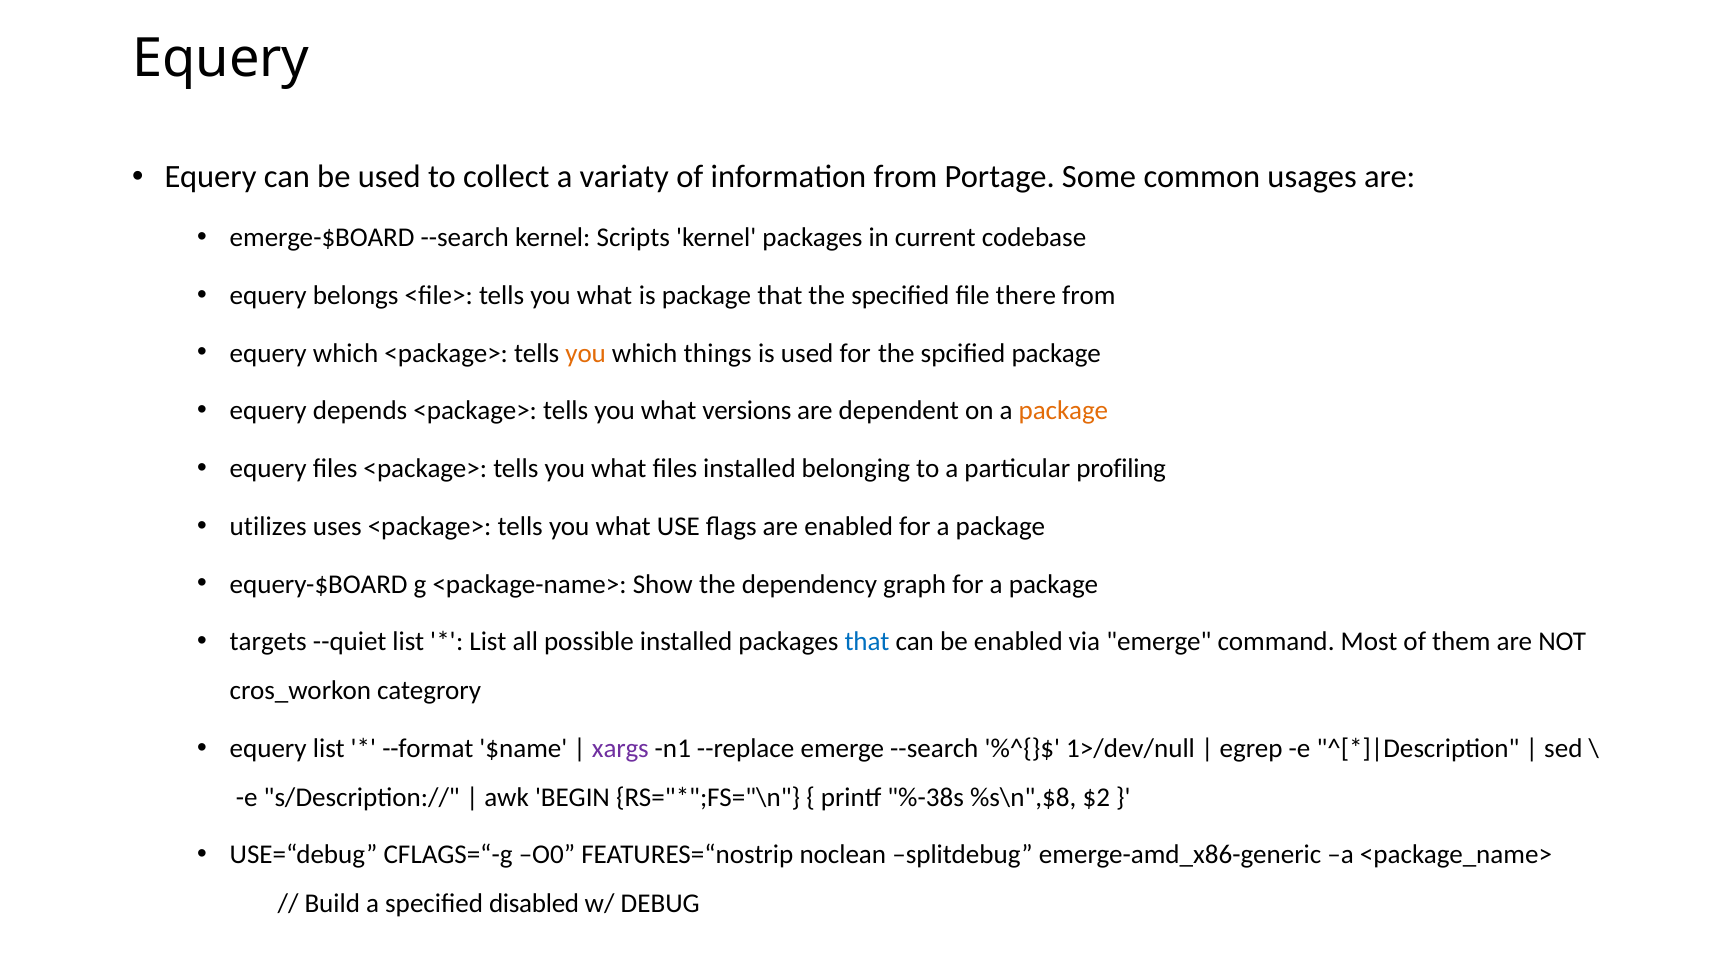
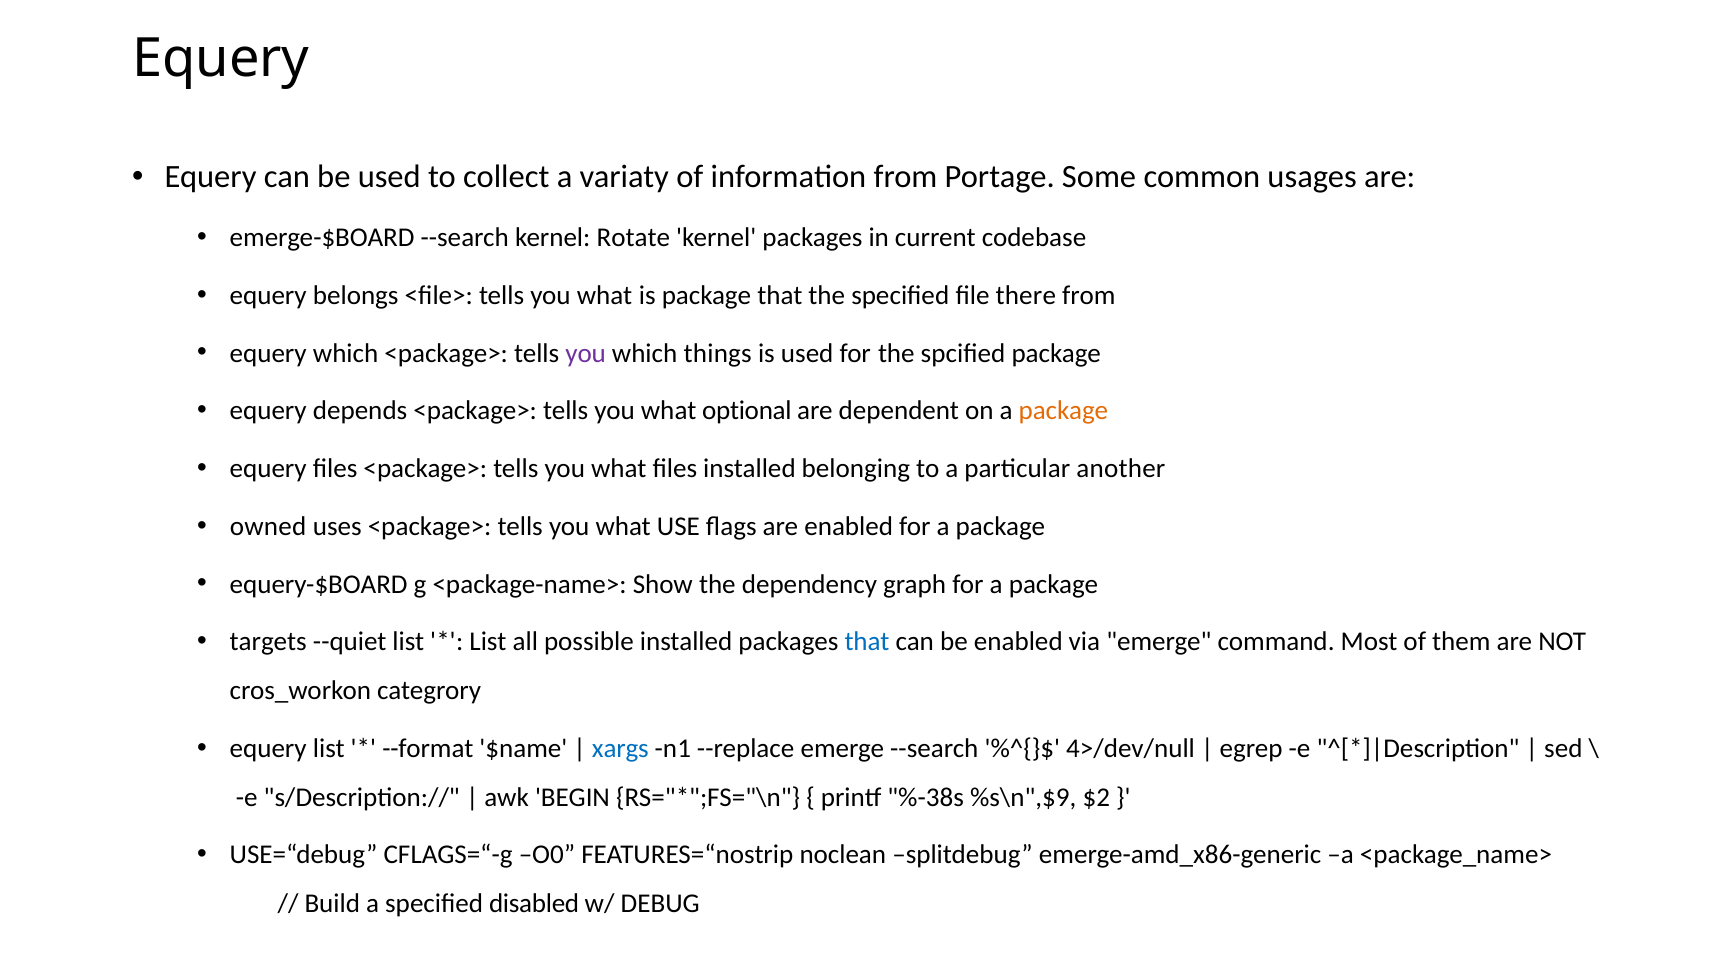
Scripts: Scripts -> Rotate (633, 238)
you colour: orange -> purple (586, 353)
versions: versions -> optional (747, 411)
profiling: profiling -> another (1121, 469)
utilizes: utilizes -> owned (268, 527)
xargs colour: purple -> blue (620, 749)
1>/dev/null: 1>/dev/null -> 4>/dev/null (1131, 749)
%s\n",$8: %s\n",$8 -> %s\n",$9 (1023, 797)
